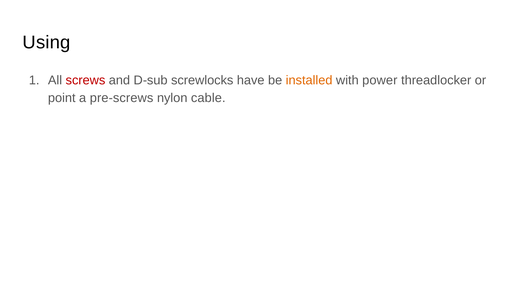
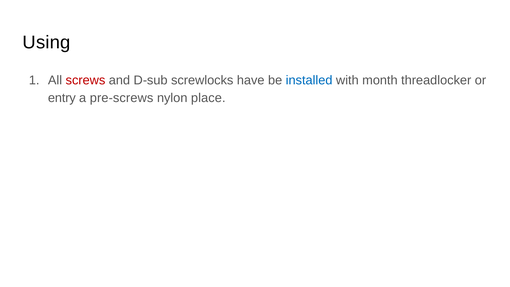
installed colour: orange -> blue (309, 80)
power: power -> month (380, 80)
point: point -> entry (62, 98)
cable: cable -> place (208, 98)
